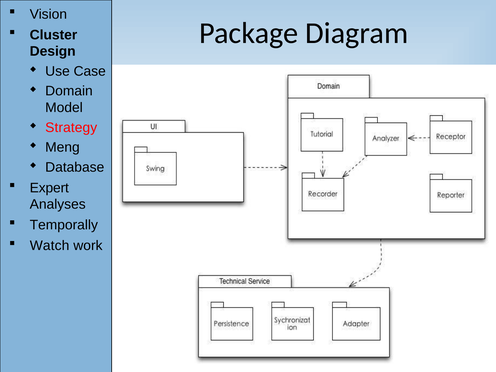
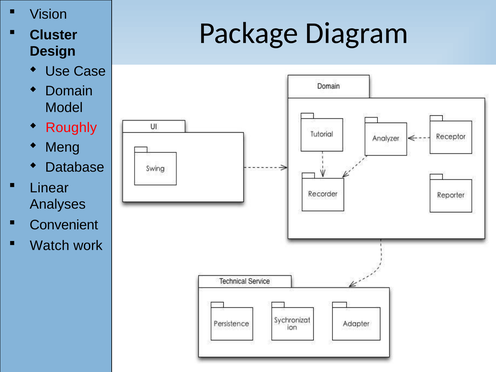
Strategy: Strategy -> Roughly (71, 127)
Expert: Expert -> Linear (49, 188)
Temporally: Temporally -> Convenient (64, 225)
